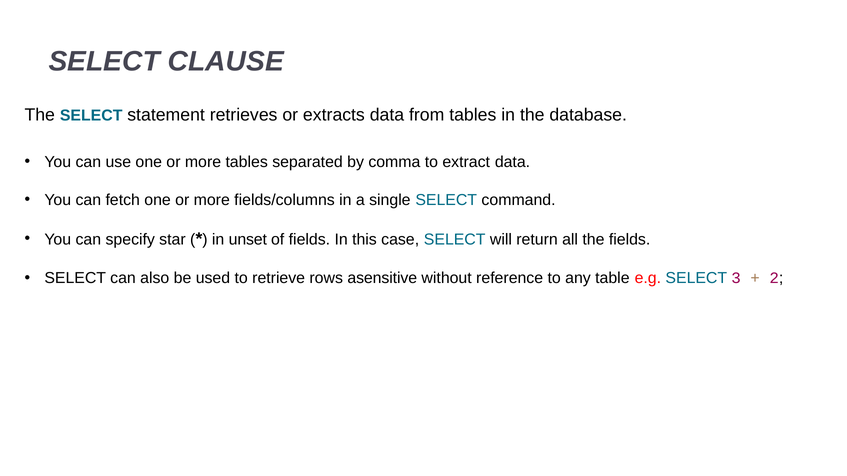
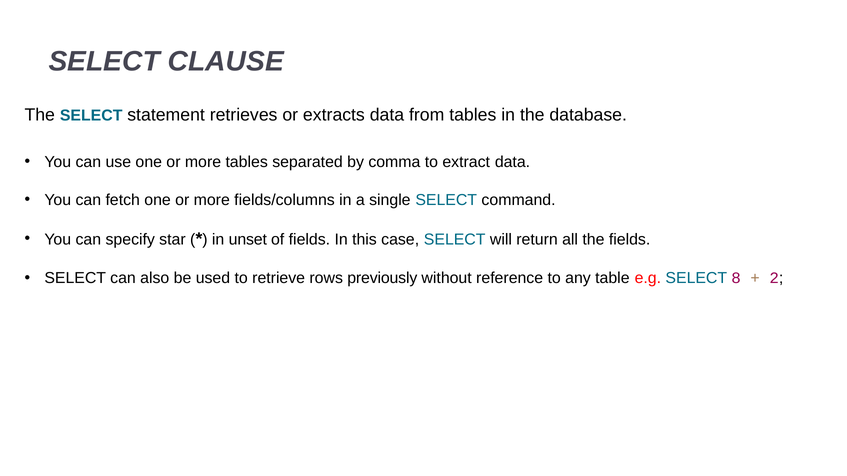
asensitive: asensitive -> previously (382, 278)
3: 3 -> 8 (736, 278)
